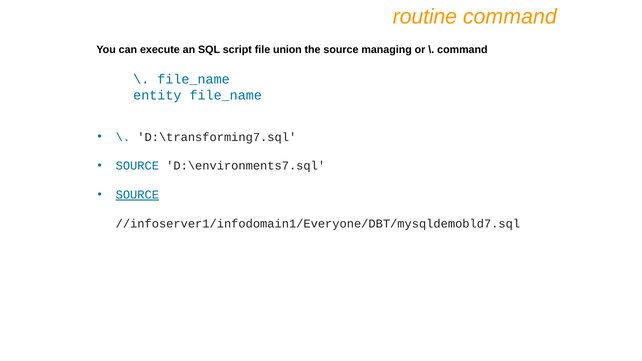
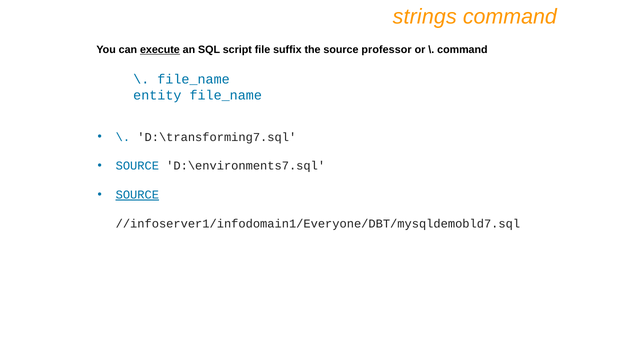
routine: routine -> strings (425, 17)
execute underline: none -> present (160, 50)
union: union -> suffix (287, 50)
managing: managing -> professor (387, 50)
